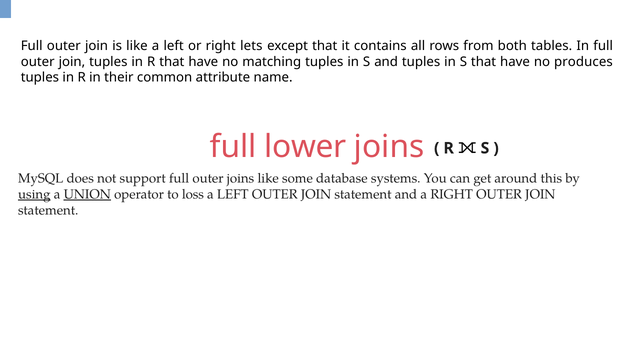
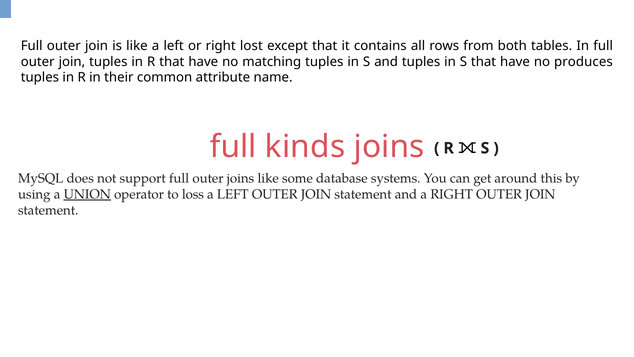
lets: lets -> lost (251, 46)
lower: lower -> kinds (305, 146)
using underline: present -> none (34, 194)
